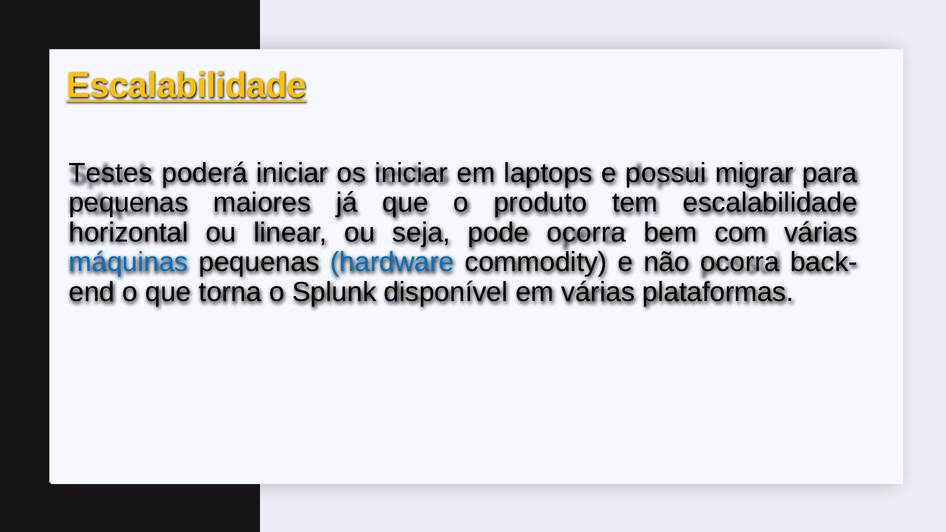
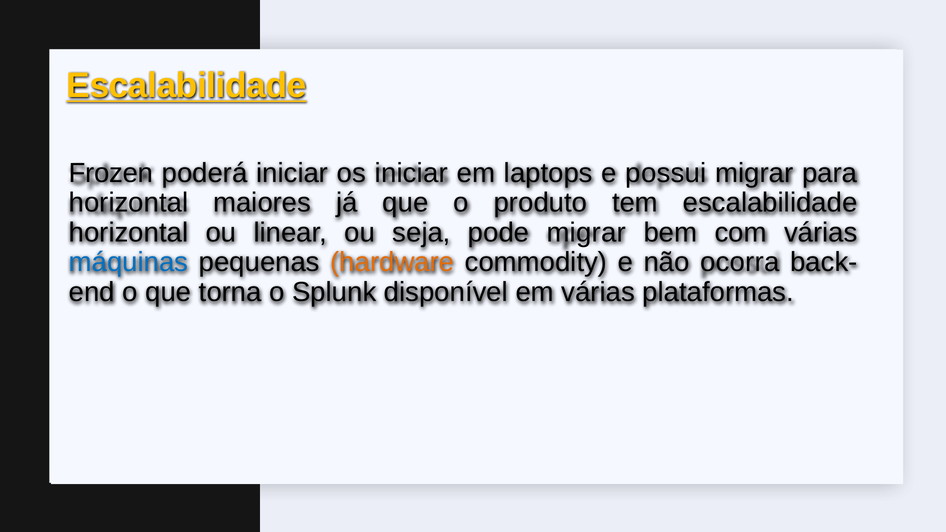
Testes: Testes -> Frozen (111, 173)
pequenas: pequenas -> horizontal (128, 203)
pode ocorra: ocorra -> migrar (586, 233)
hardware colour: blue -> orange (392, 262)
